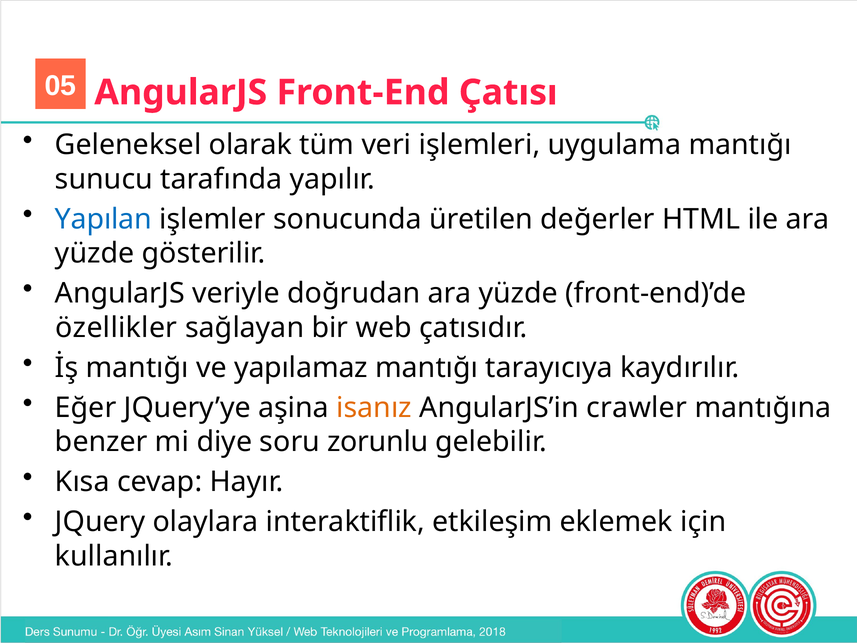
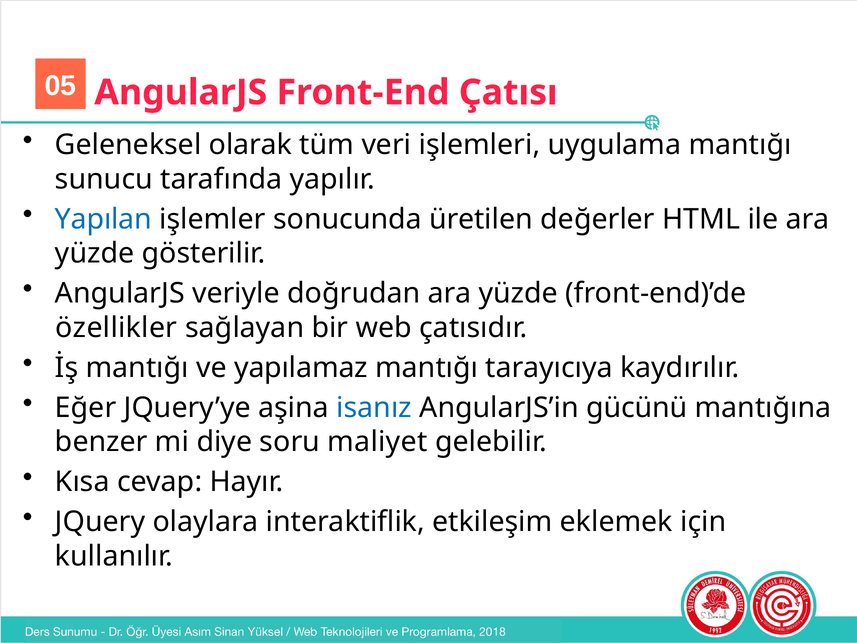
isanız colour: orange -> blue (374, 408)
crawler: crawler -> gücünü (637, 408)
zorunlu: zorunlu -> maliyet (377, 442)
